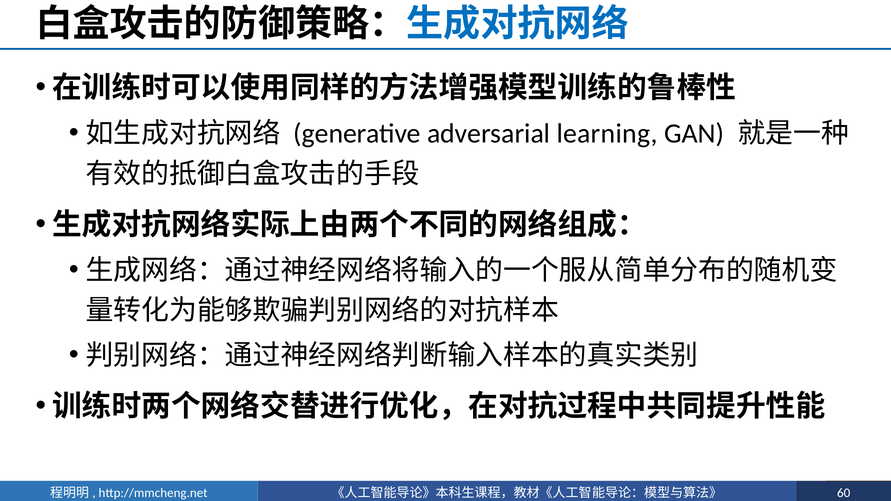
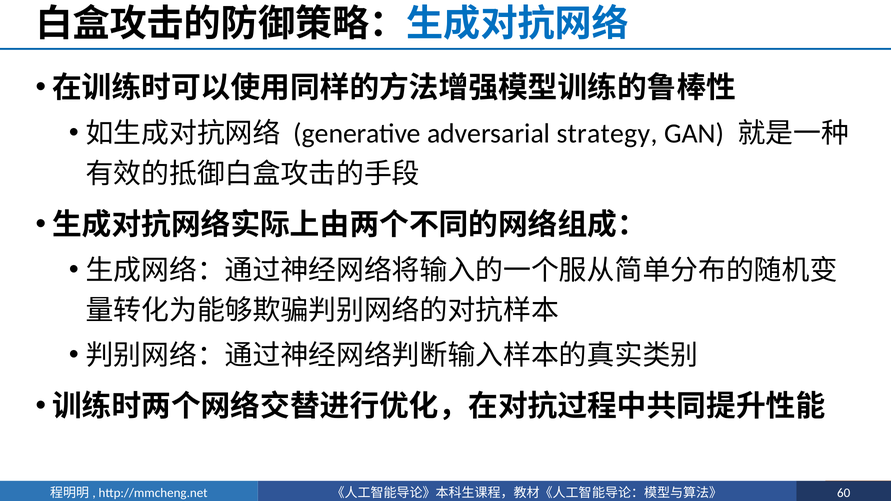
learning: learning -> strategy (607, 134)
